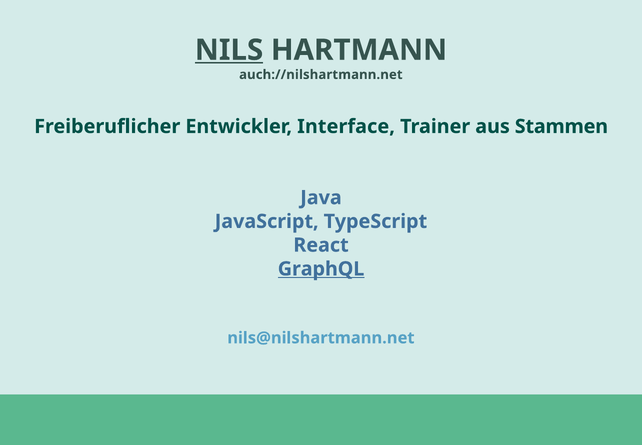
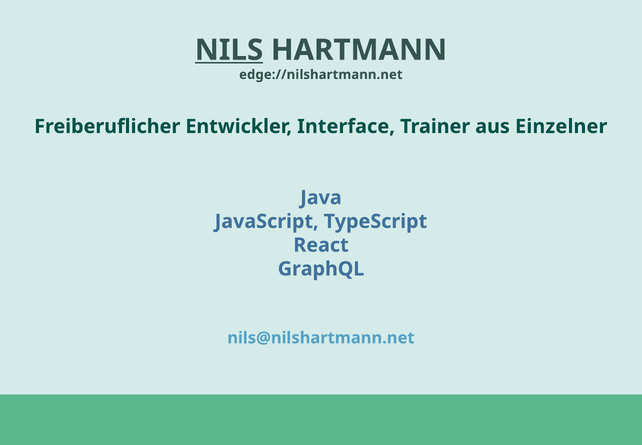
auch://nilshartmann.net: auch://nilshartmann.net -> edge://nilshartmann.net (321, 75)
Stammen: Stammen -> Einzelner (561, 126)
GraphQL underline: present -> none (321, 269)
